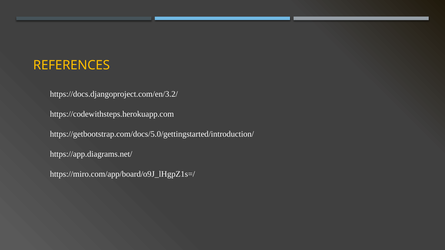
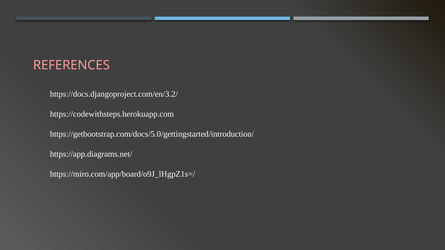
REFERENCES colour: yellow -> pink (71, 65)
